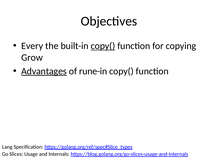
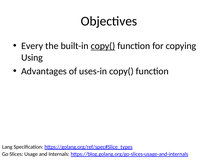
Grow: Grow -> Using (32, 57)
Advantages underline: present -> none (44, 71)
rune-in: rune-in -> uses-in (93, 71)
